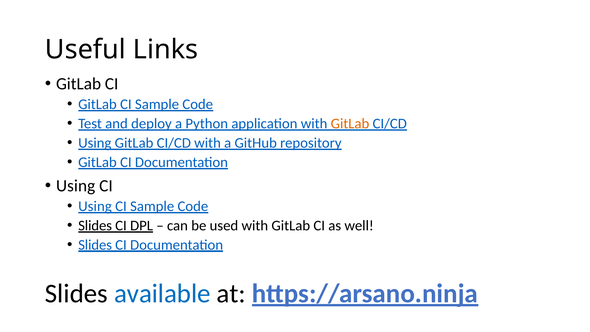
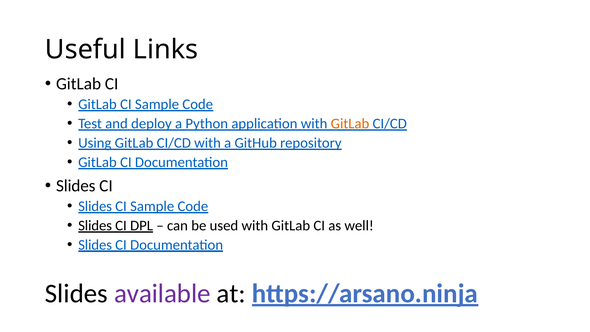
Using: Using -> Slides (76, 186)
Using: Using -> Slides (95, 206)
available colour: blue -> purple (162, 293)
